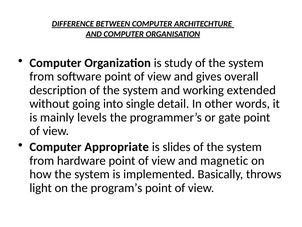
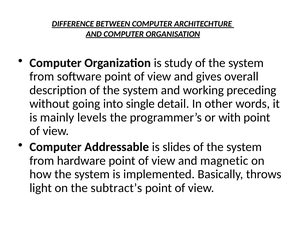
extended: extended -> preceding (251, 90)
gate: gate -> with (230, 117)
Appropriate: Appropriate -> Addressable (117, 147)
program’s: program’s -> subtract’s (116, 188)
